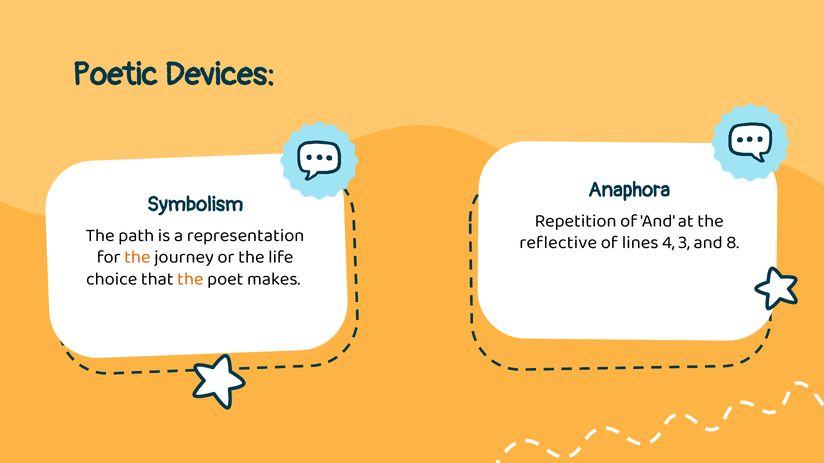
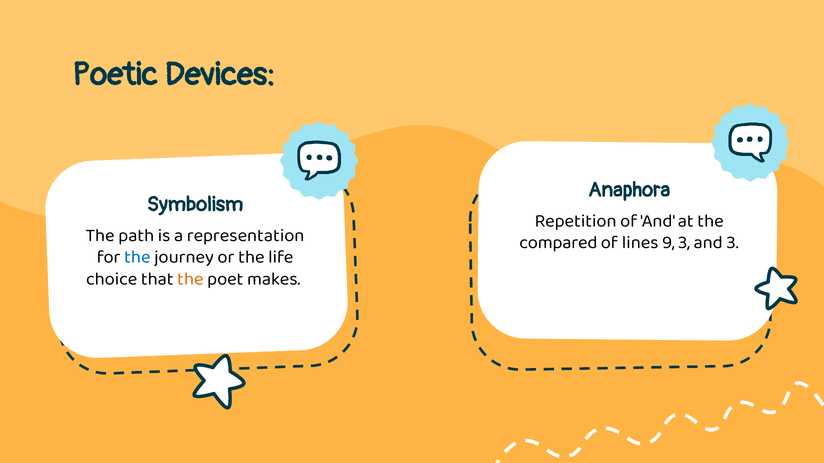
reflective: reflective -> compared (558, 243)
4: 4 -> 9 (668, 243)
and 8: 8 -> 3 (732, 243)
the colour: orange -> blue (137, 257)
